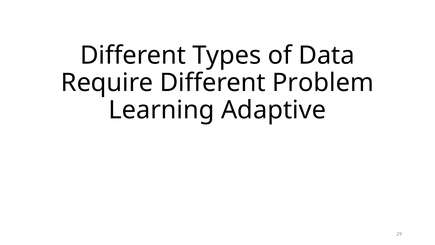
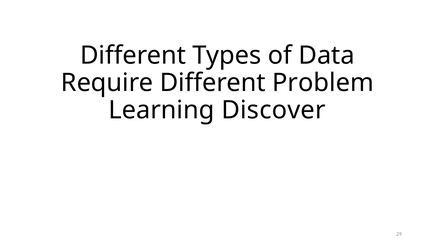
Adaptive: Adaptive -> Discover (274, 110)
